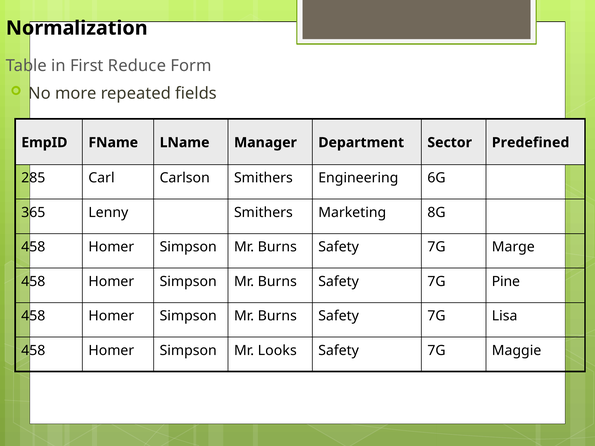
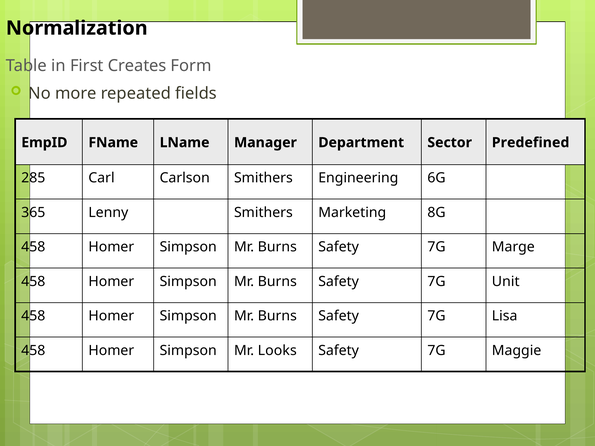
Reduce: Reduce -> Creates (137, 66)
Pine: Pine -> Unit (506, 282)
